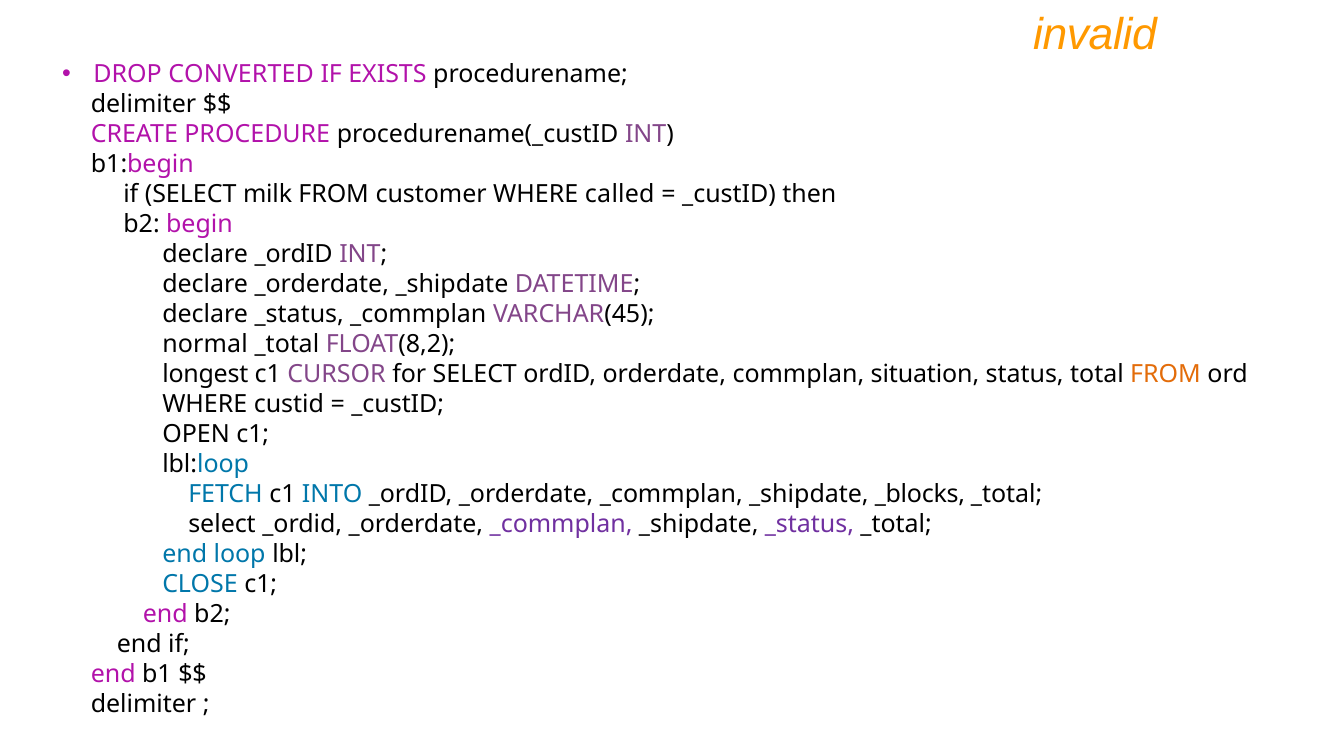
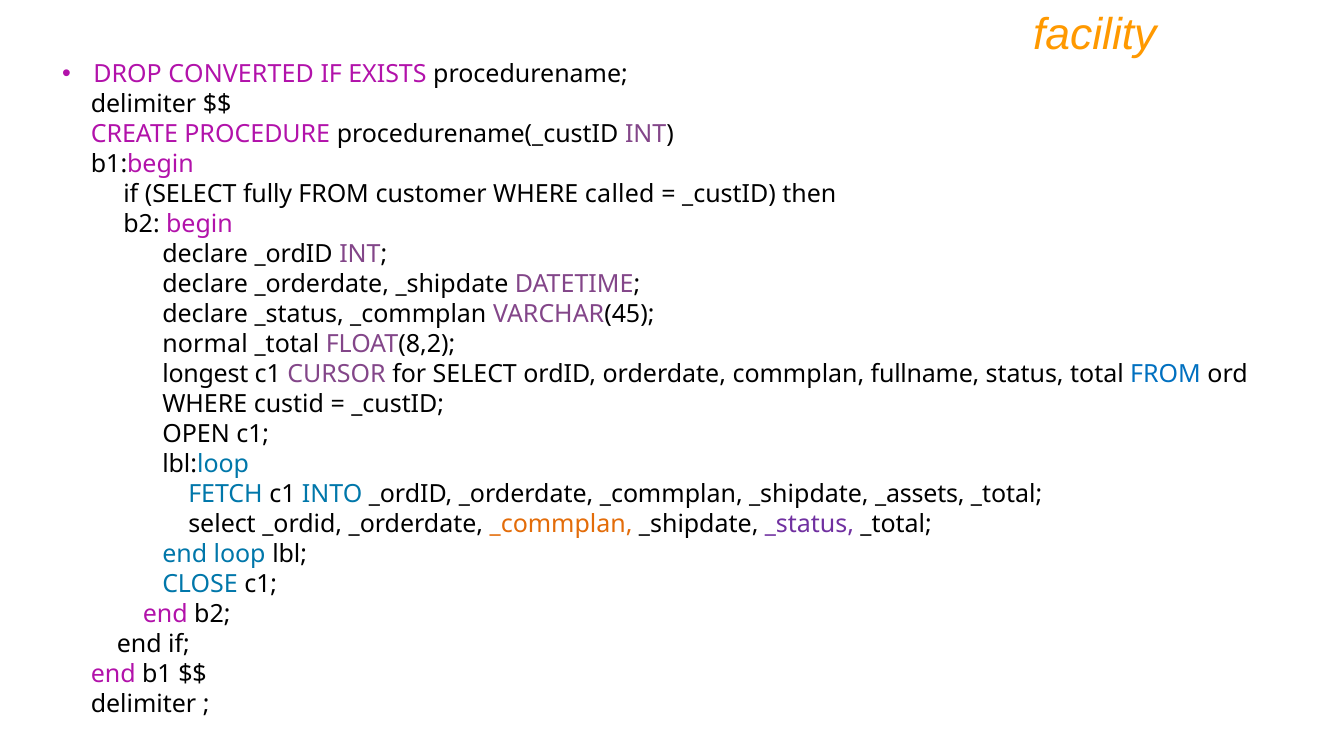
invalid: invalid -> facility (1095, 35)
milk: milk -> fully (268, 194)
situation: situation -> fullname (925, 374)
FROM colour: orange -> blue (1166, 374)
_blocks: _blocks -> _assets (920, 494)
_commplan colour: purple -> orange (561, 524)
